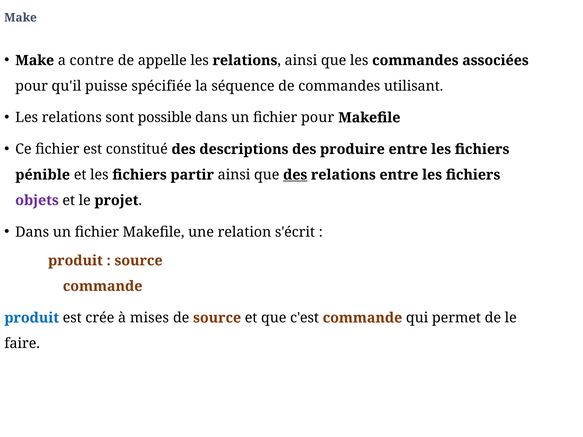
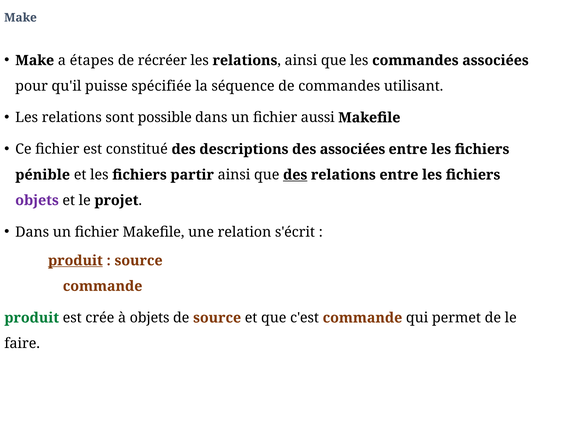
contre: contre -> étapes (92, 60)
appelle: appelle -> récréer (162, 60)
fichier pour: pour -> aussi (318, 118)
des produire: produire -> associées (353, 149)
produit underline: none -> present (75, 261)
produit colour: blue -> green (32, 318)
à mises: mises -> objets (150, 318)
